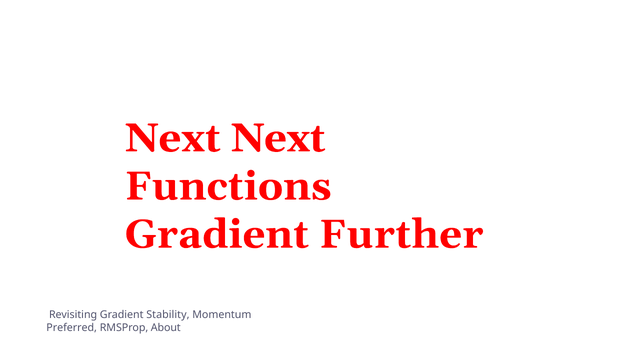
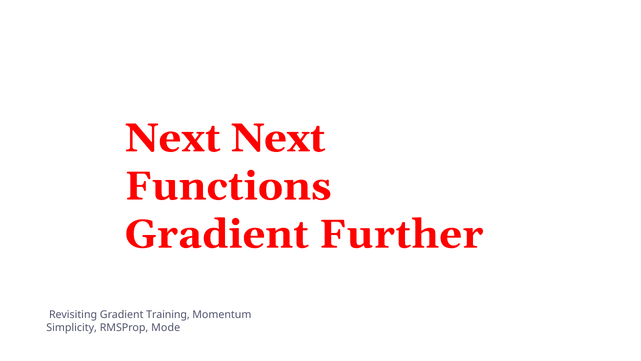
Stability: Stability -> Training (168, 315)
Preferred: Preferred -> Simplicity (72, 327)
About: About -> Mode (166, 327)
